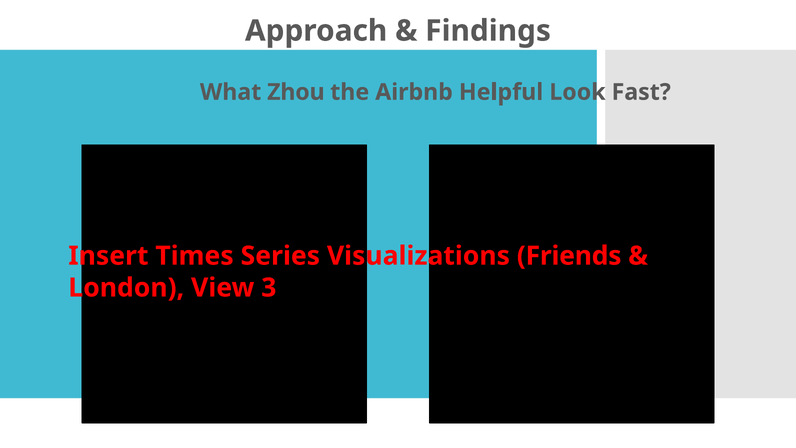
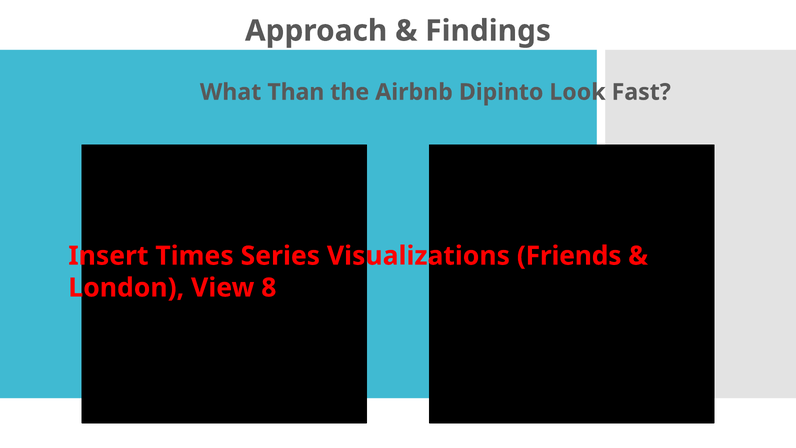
Zhou: Zhou -> Than (296, 92)
Helpful: Helpful -> Dipinto (501, 92)
3: 3 -> 8 (269, 288)
